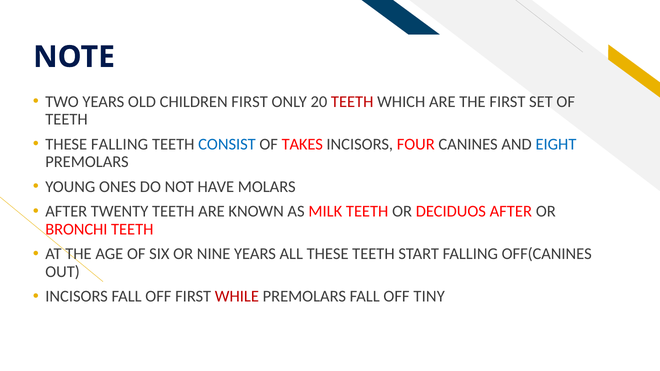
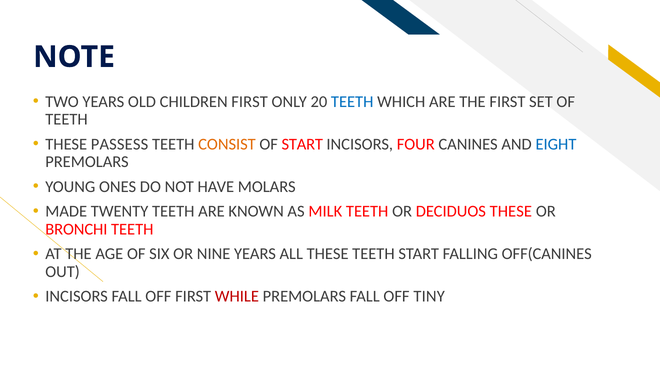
TEETH colour: red -> blue (352, 102)
THESE FALLING: FALLING -> PASSESS (120, 144)
CONSIST colour: blue -> orange (227, 144)
OF TAKES: TAKES -> START (302, 144)
AFTER: AFTER -> MADE (66, 211)
DECIDUOS AFTER: AFTER -> THESE (511, 211)
